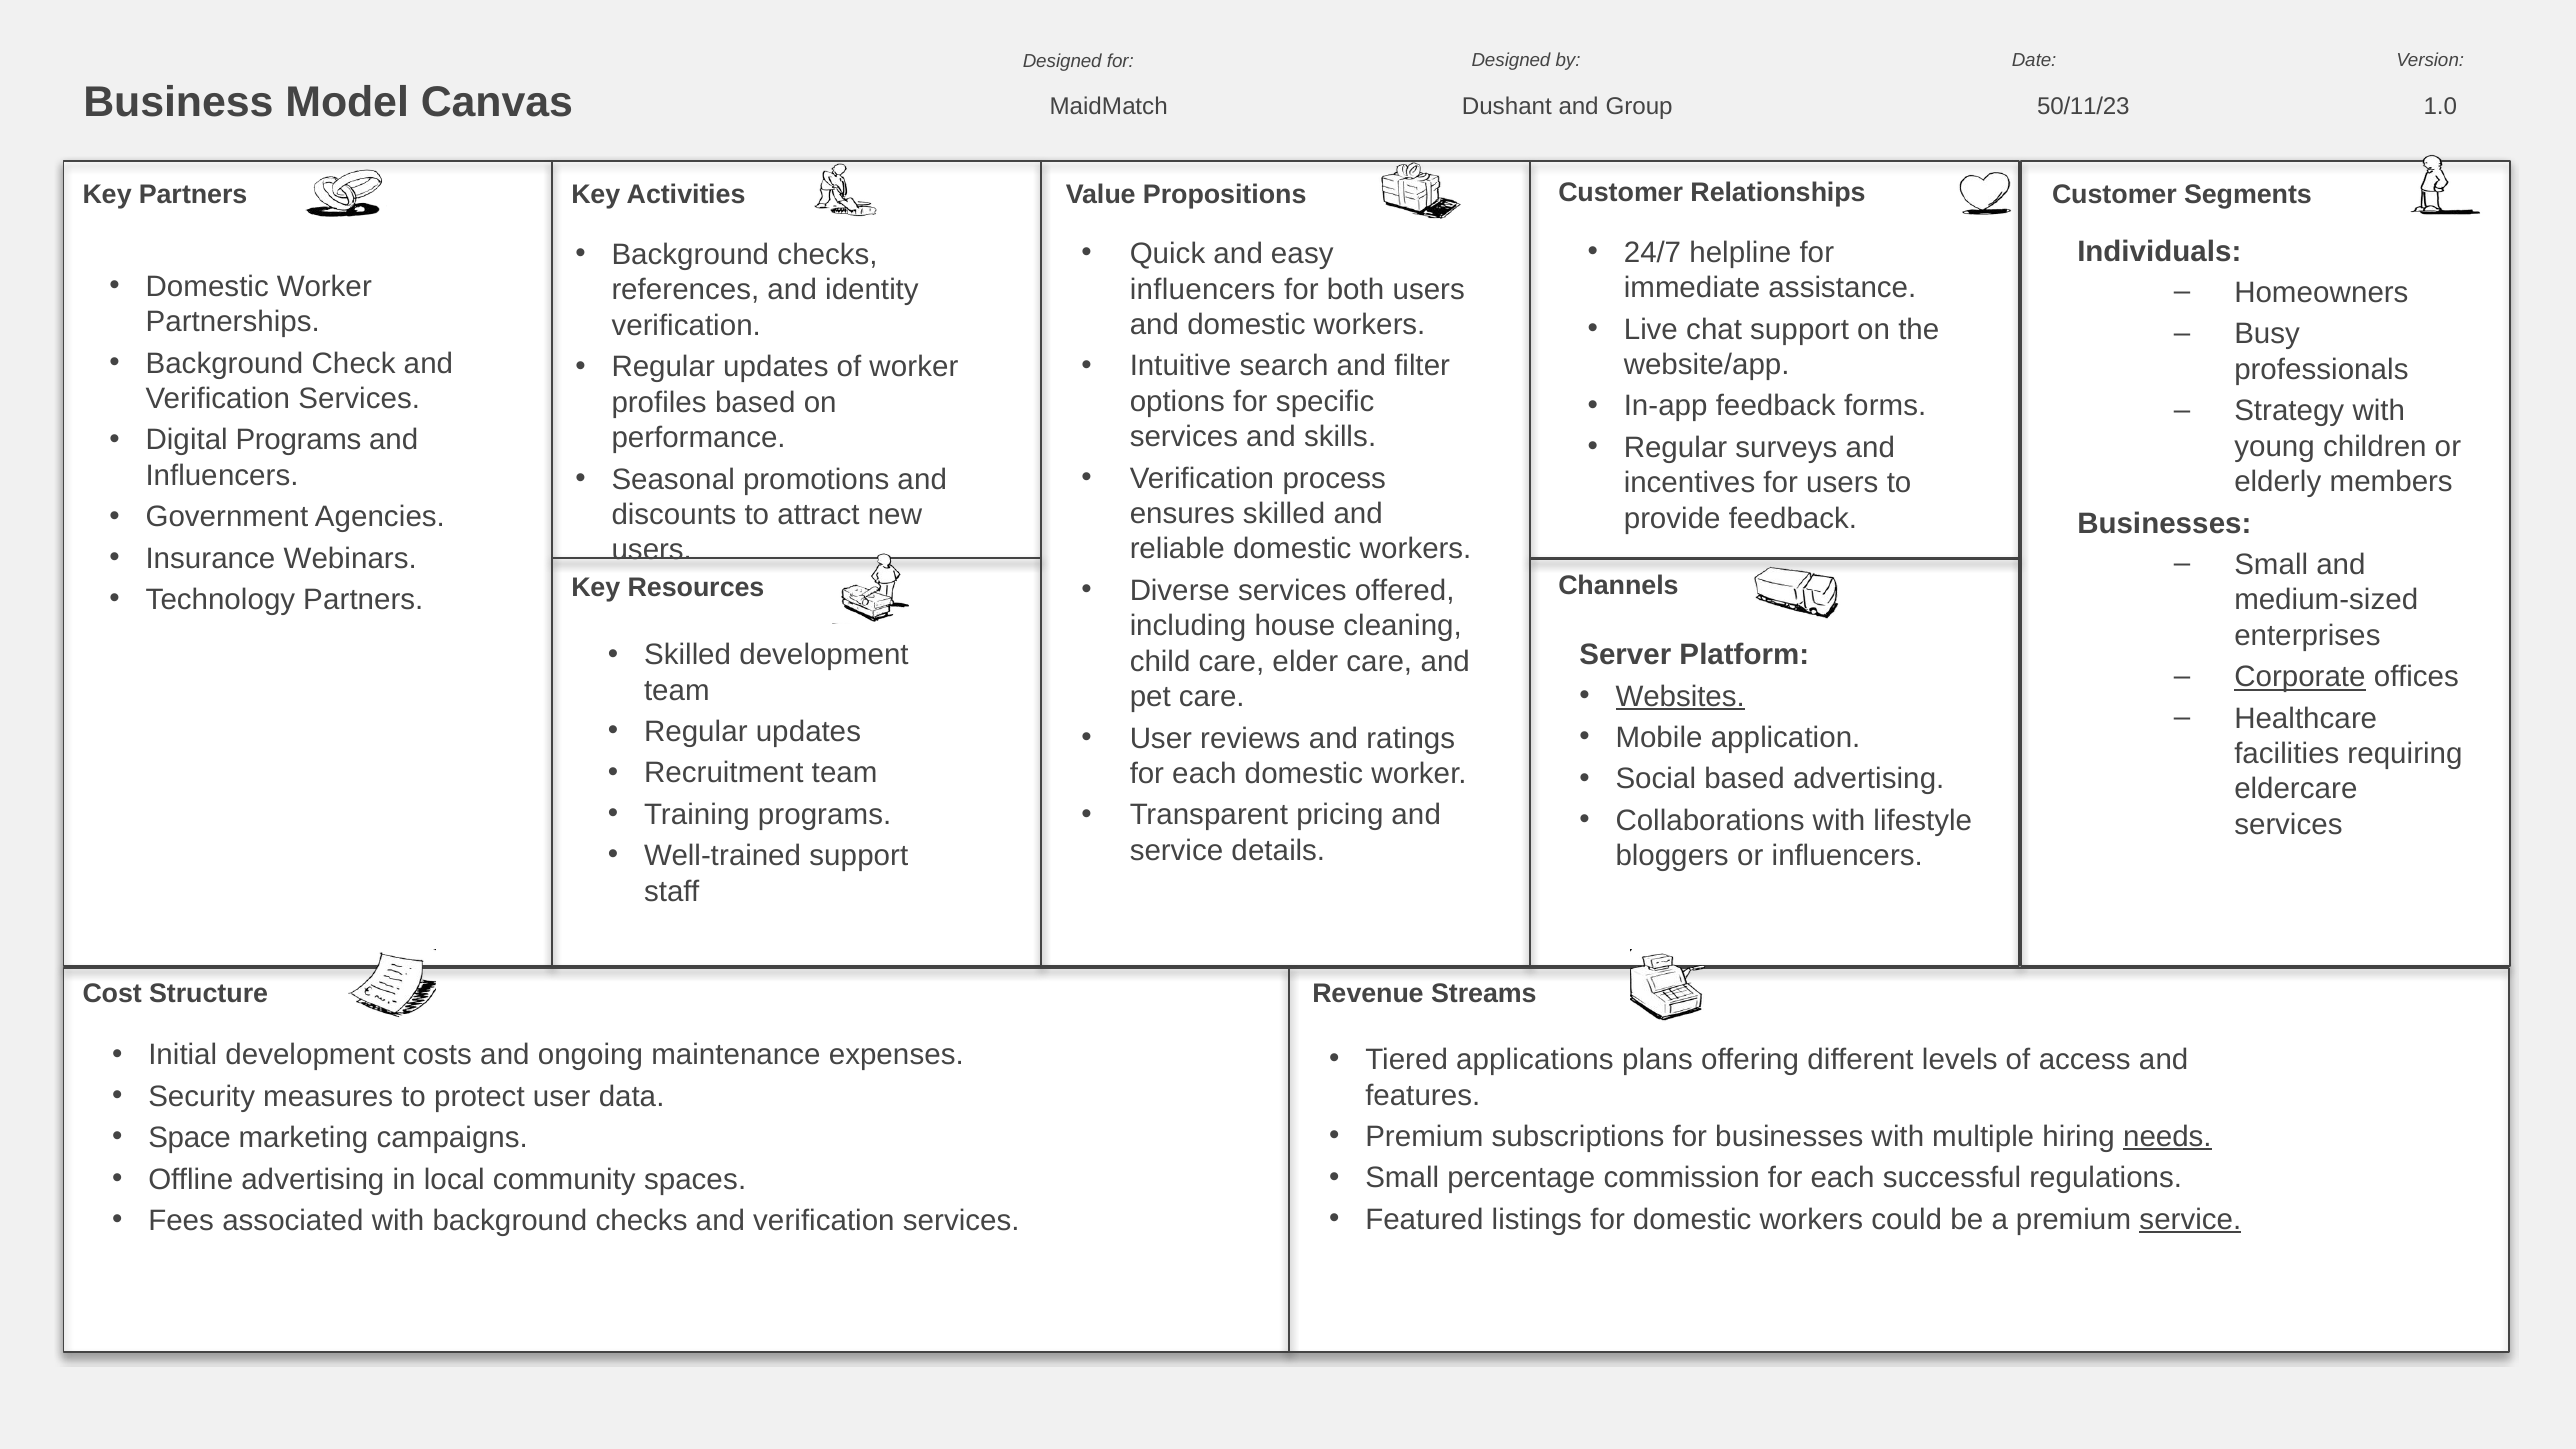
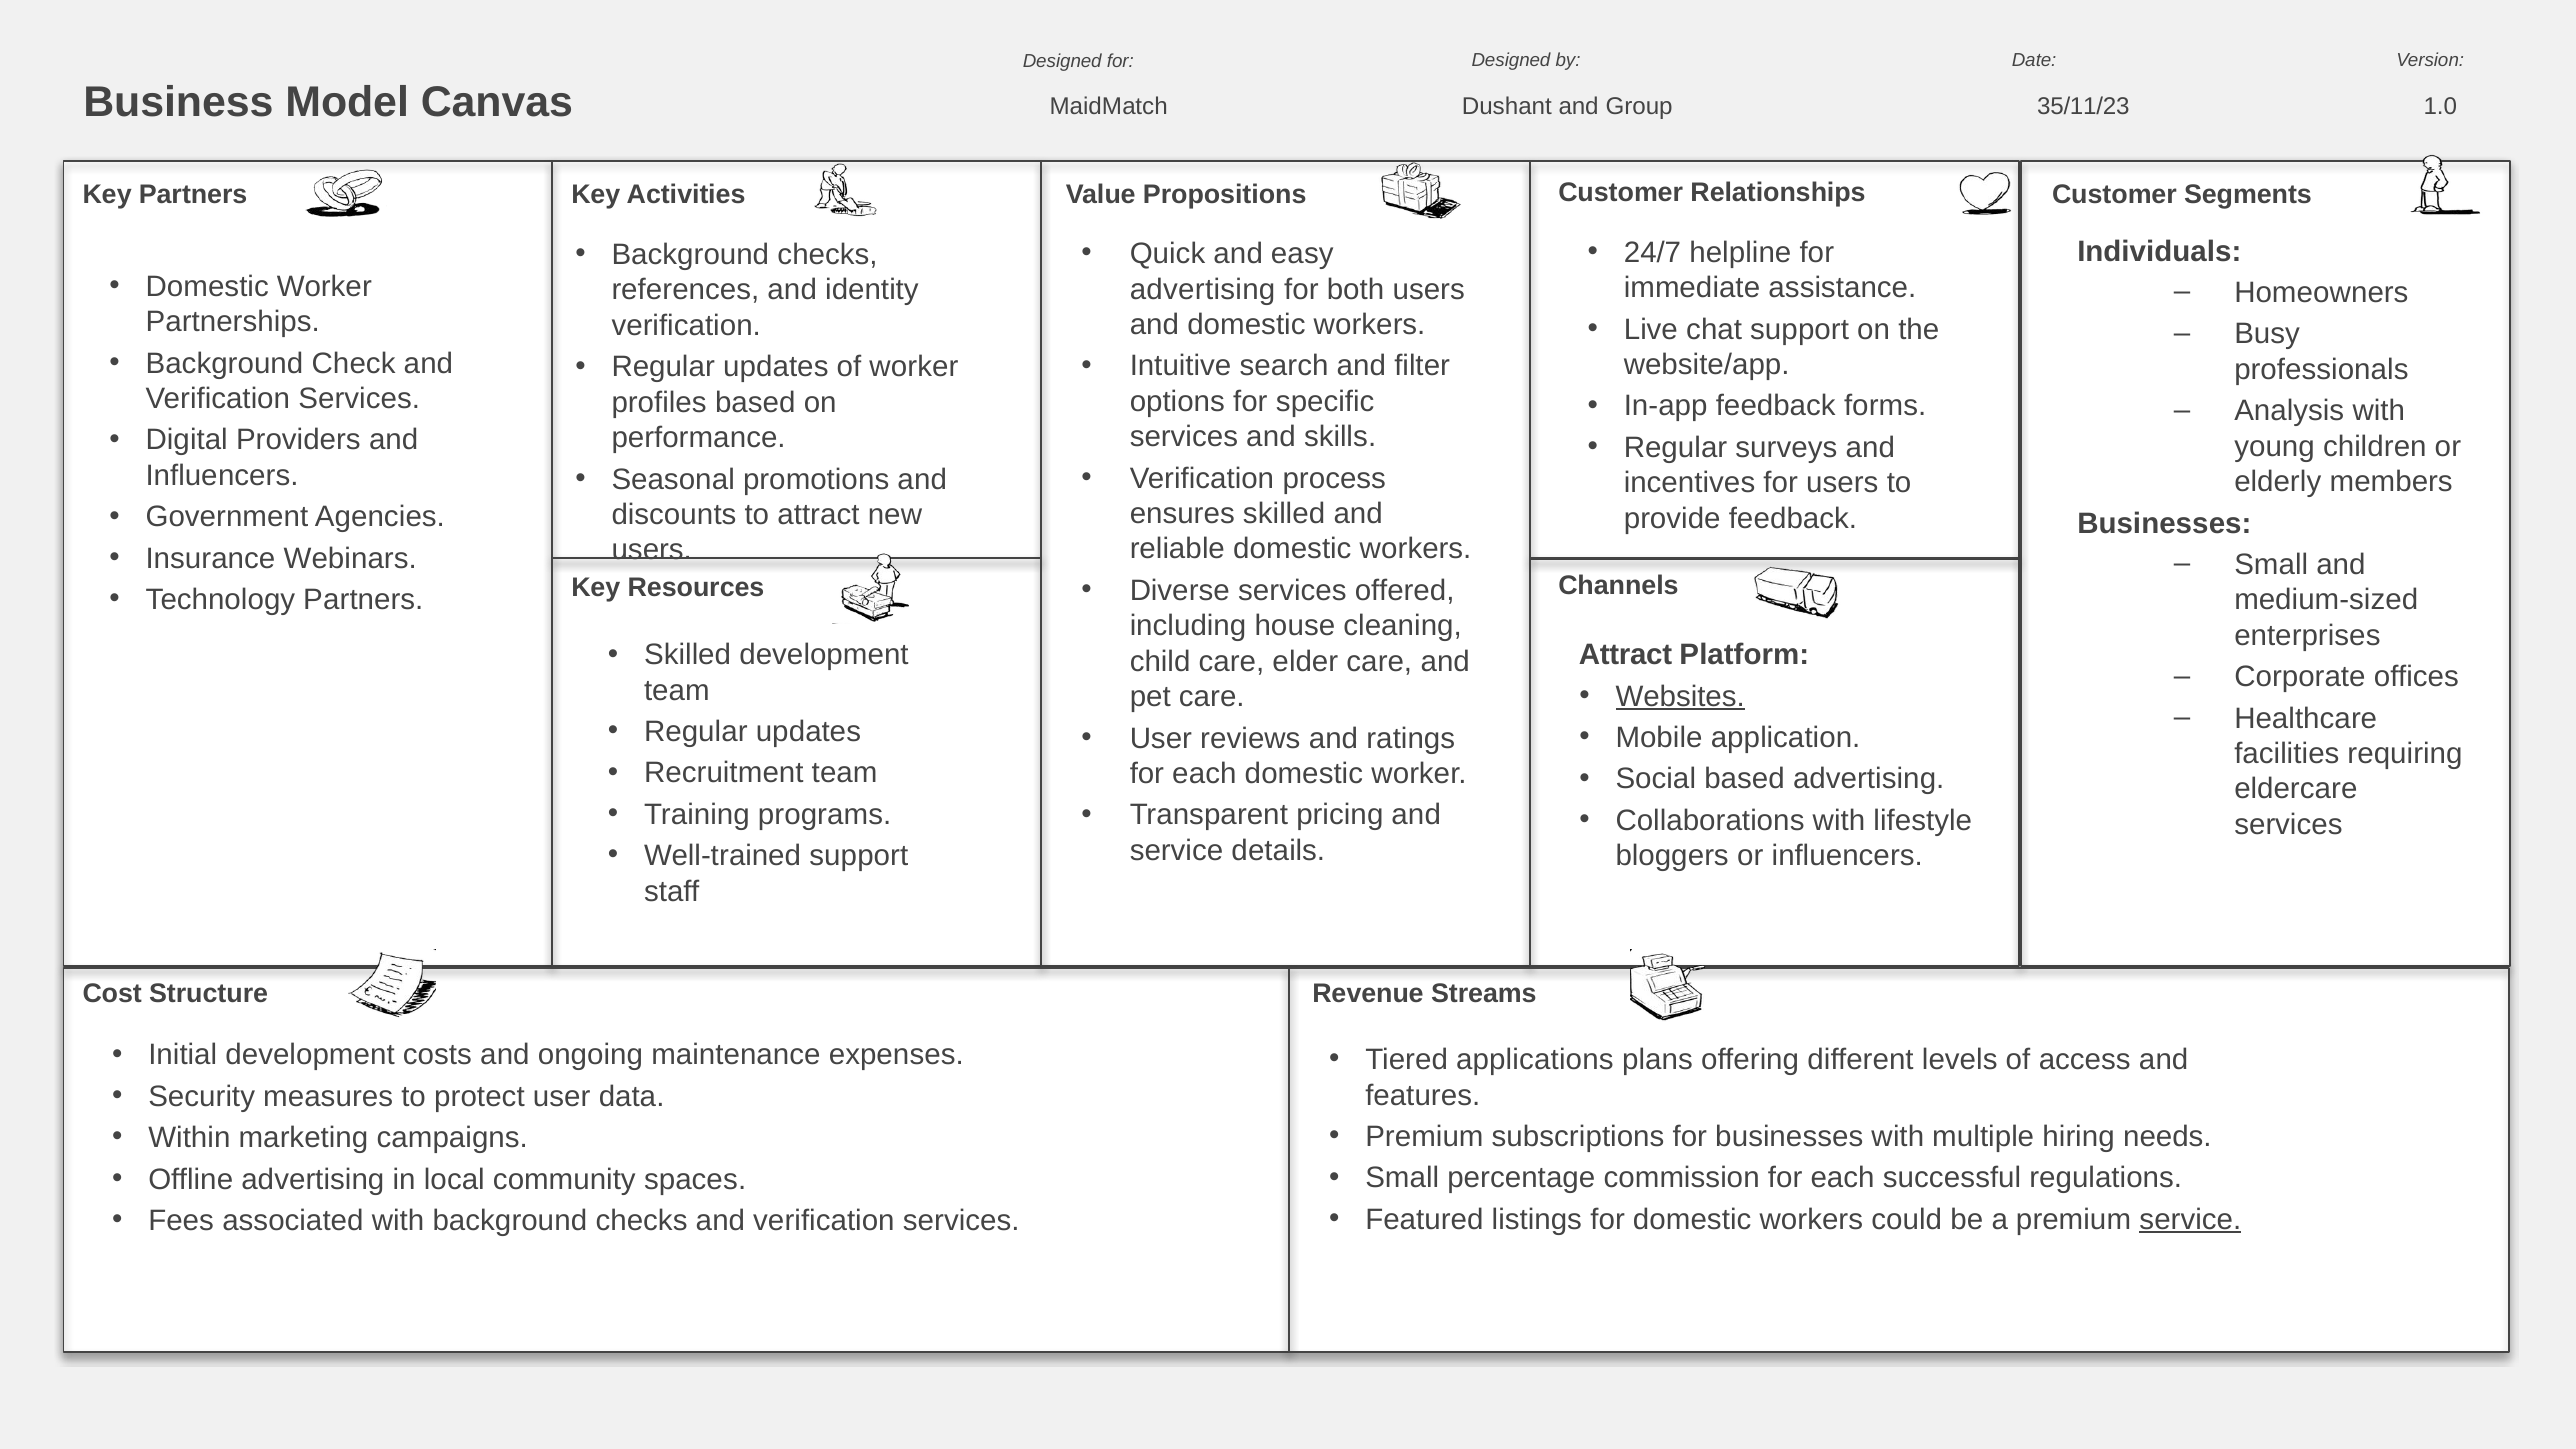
50/11/23: 50/11/23 -> 35/11/23 (2083, 106)
influencers: influencers -> advertising (1203, 289)
Strategy: Strategy -> Analysis (2289, 411)
Digital Programs: Programs -> Providers (298, 440)
Server: Server -> Attract (1625, 655)
Corporate underline: present -> none (2300, 677)
needs underline: present -> none (2167, 1137)
Space: Space -> Within (189, 1138)
